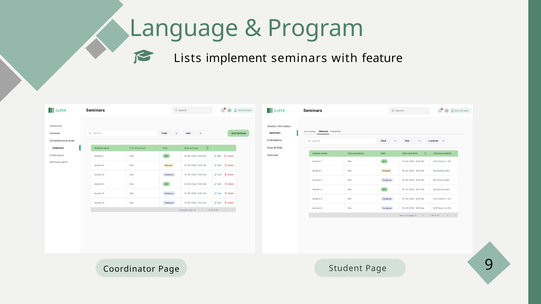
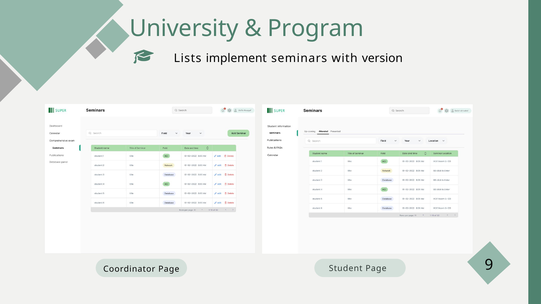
Language: Language -> University (184, 29)
feature: feature -> version (382, 58)
